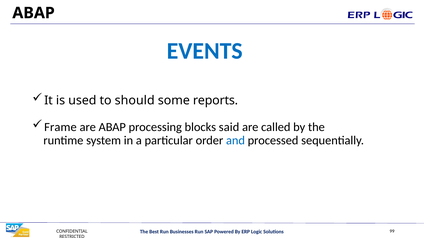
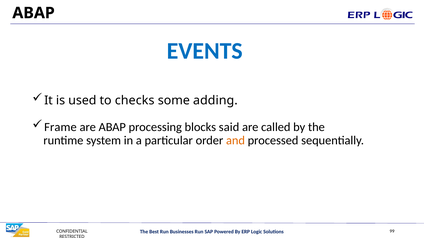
should: should -> checks (135, 101)
reports: reports -> adding (215, 101)
and colour: blue -> orange (235, 141)
